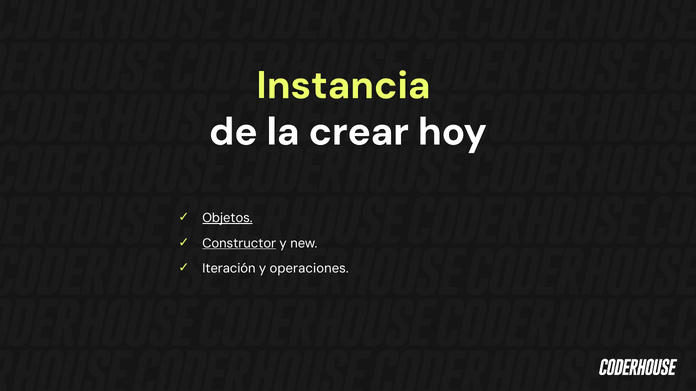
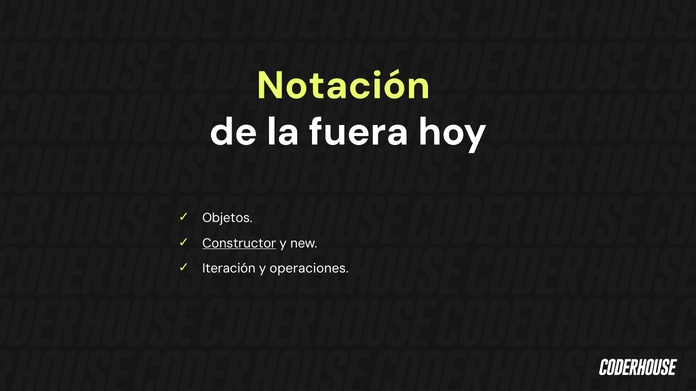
Instancia: Instancia -> Notación (343, 86)
crear: crear -> fuera (359, 132)
Objetos underline: present -> none (227, 218)
